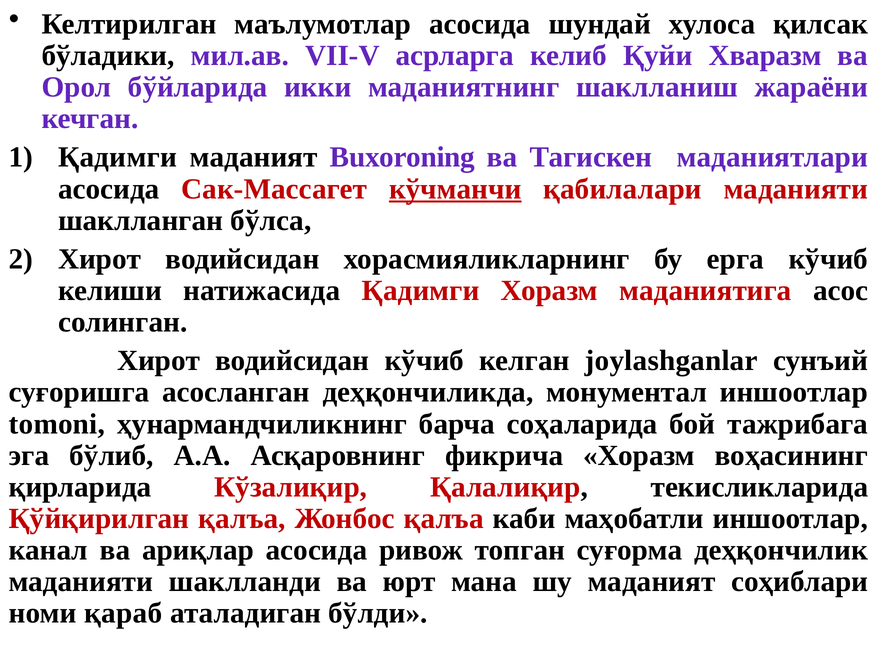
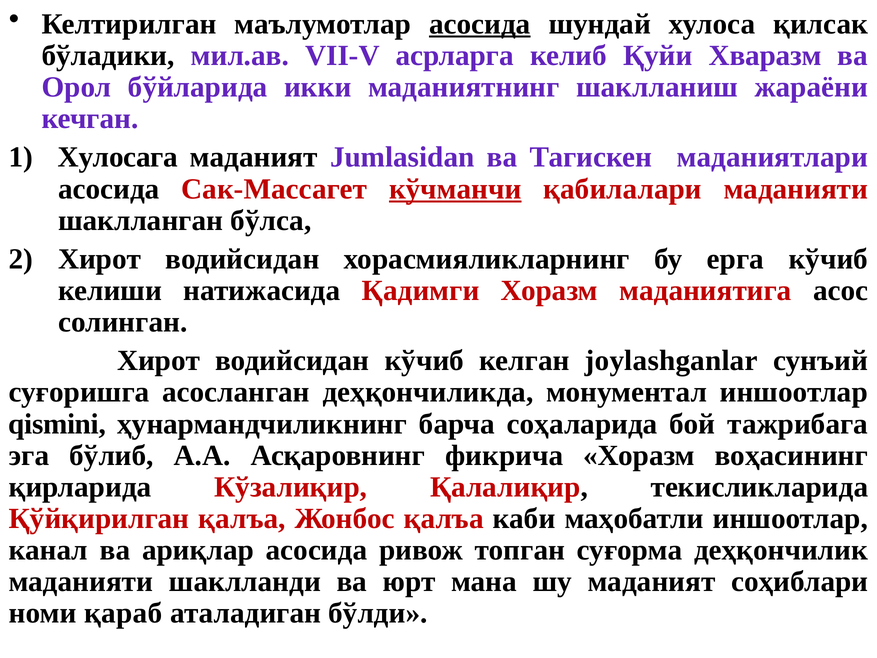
асосида underline: none -> present (480, 24)
Қадимги: Қадимги -> Хулосага (118, 157)
Buxoroning: Buxoroning -> Jumlasidan (402, 157)
tomoni: tomoni -> qismini (57, 424)
